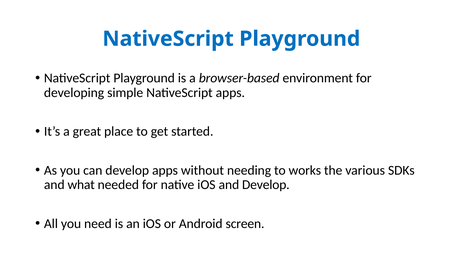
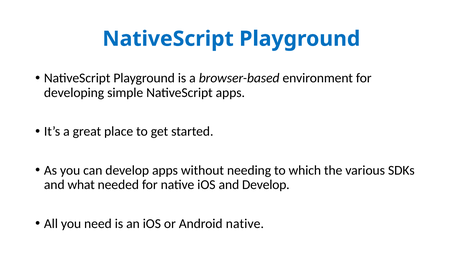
works: works -> which (305, 171)
Android screen: screen -> native (245, 224)
